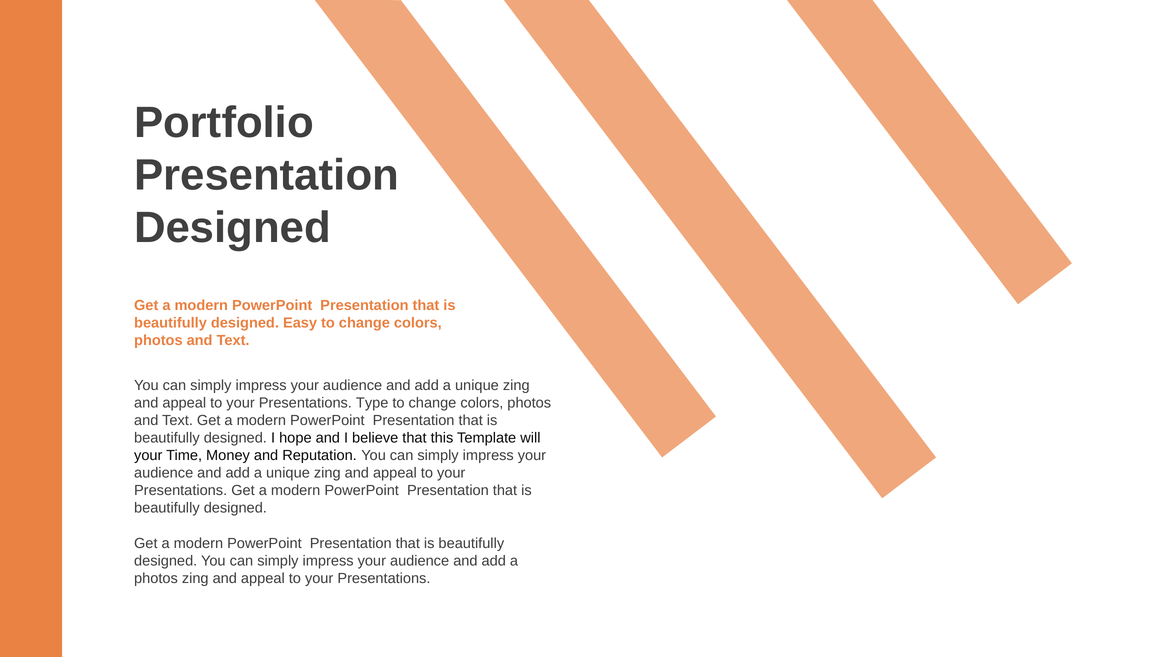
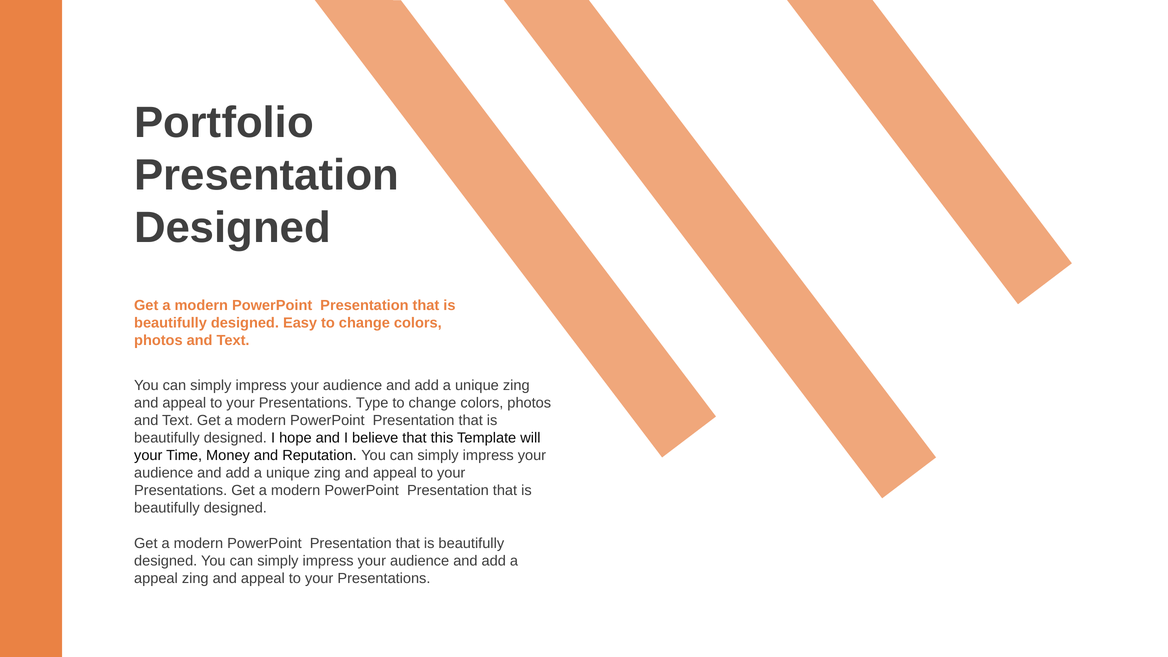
photos: photos -> appeal (156, 578)
